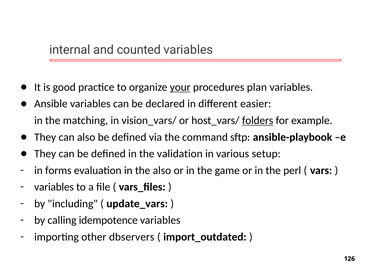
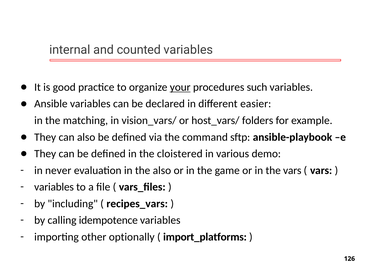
plan: plan -> such (257, 87)
folders underline: present -> none (258, 121)
validation: validation -> cloistered (180, 154)
setup: setup -> demo (266, 154)
forms: forms -> never (58, 171)
the perl: perl -> vars (292, 171)
update_vars: update_vars -> recipes_vars (137, 204)
dbservers: dbservers -> optionally (132, 237)
import_outdated: import_outdated -> import_platforms (205, 237)
